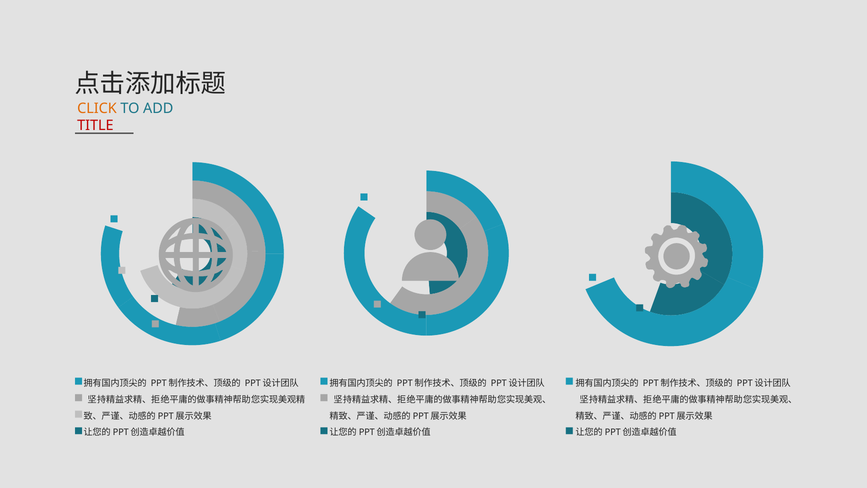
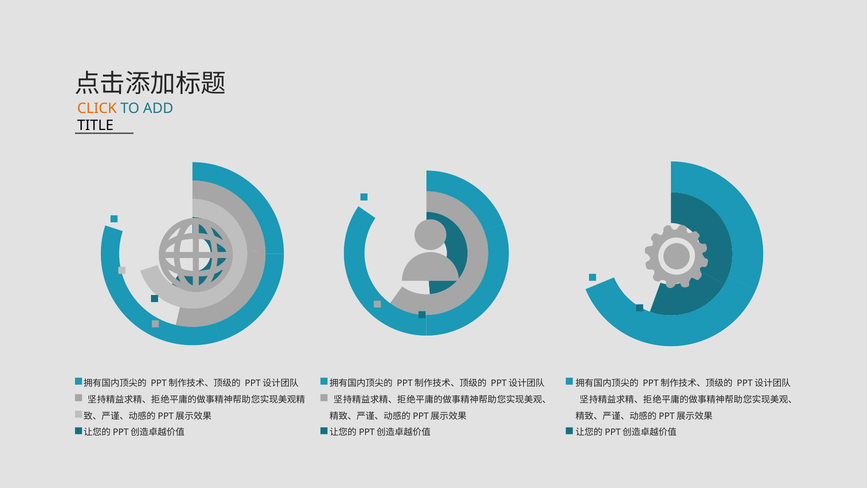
TITLE colour: red -> black (95, 126)
